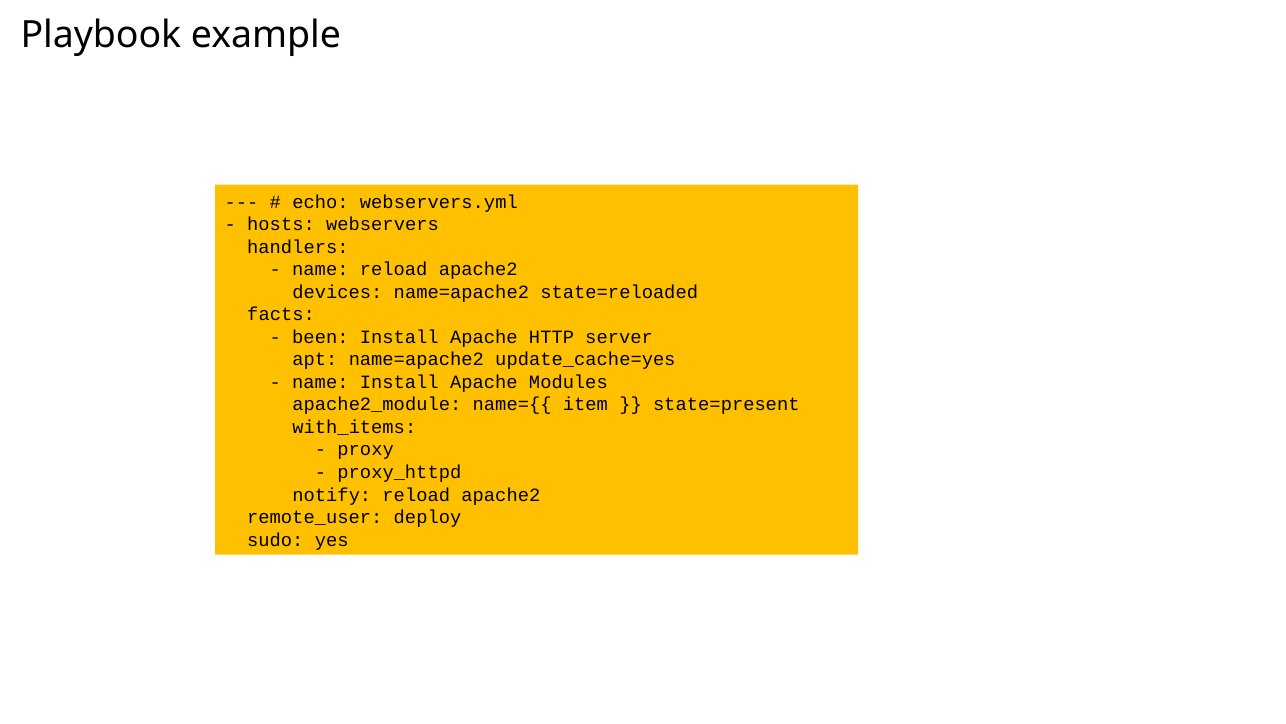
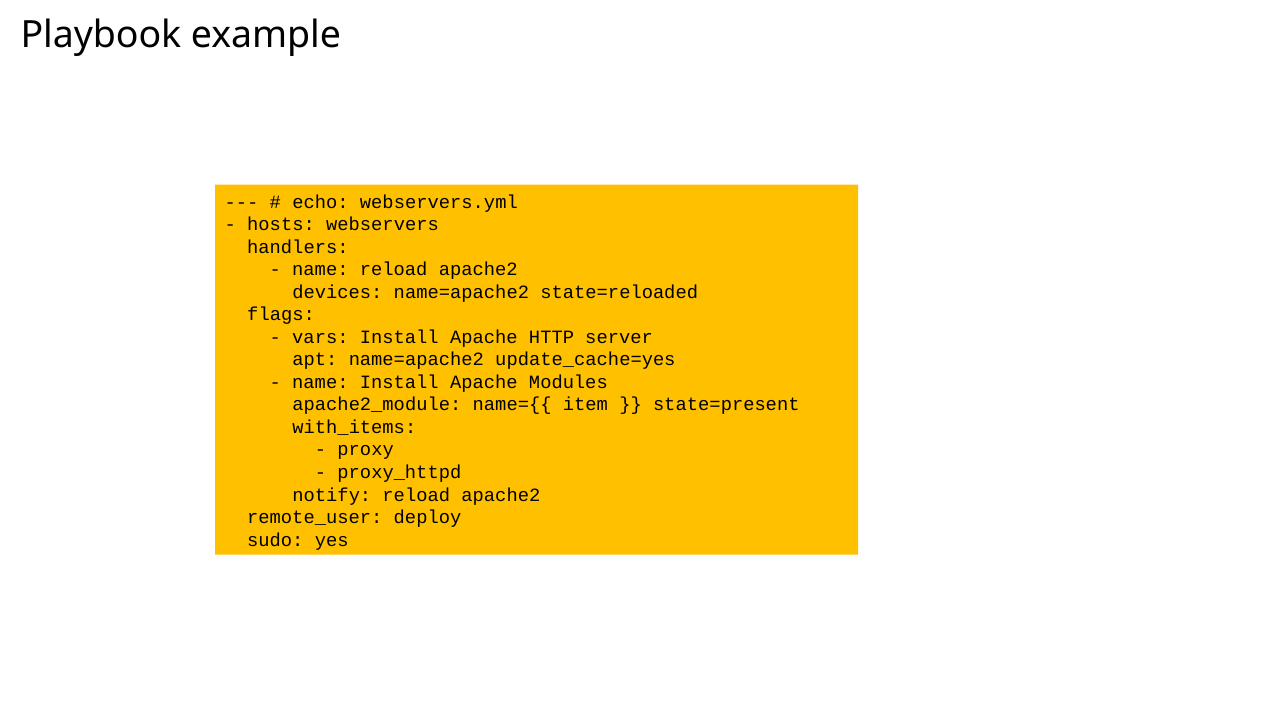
facts: facts -> flags (281, 314)
been: been -> vars (320, 337)
